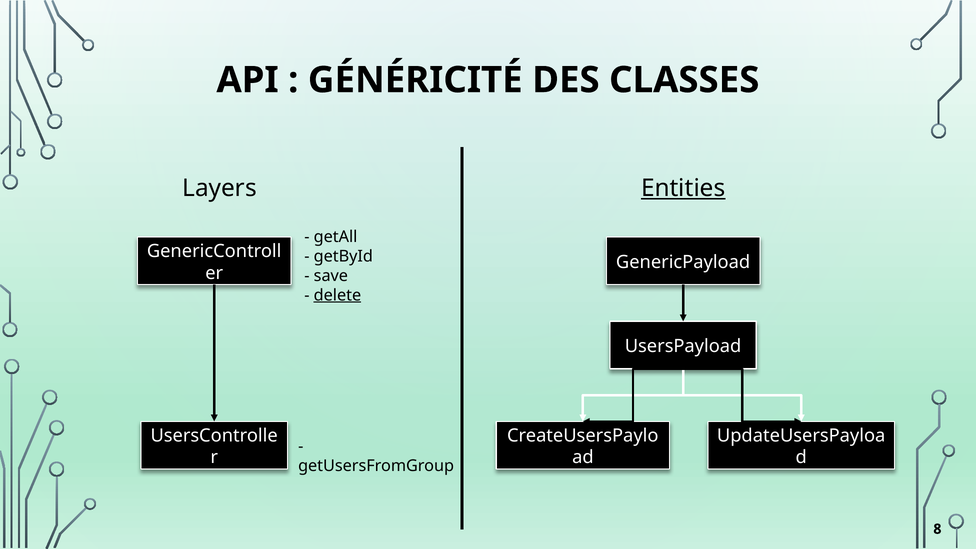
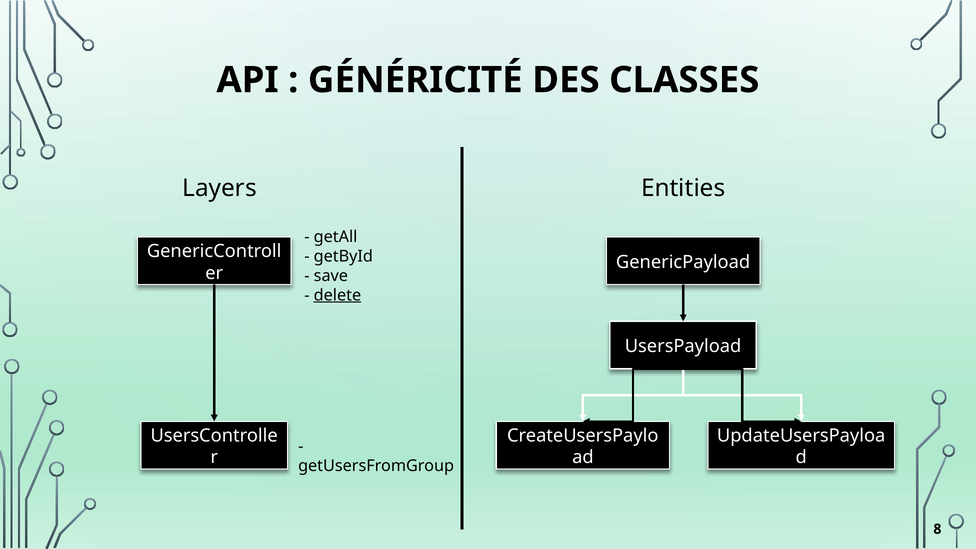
Entities underline: present -> none (683, 188)
